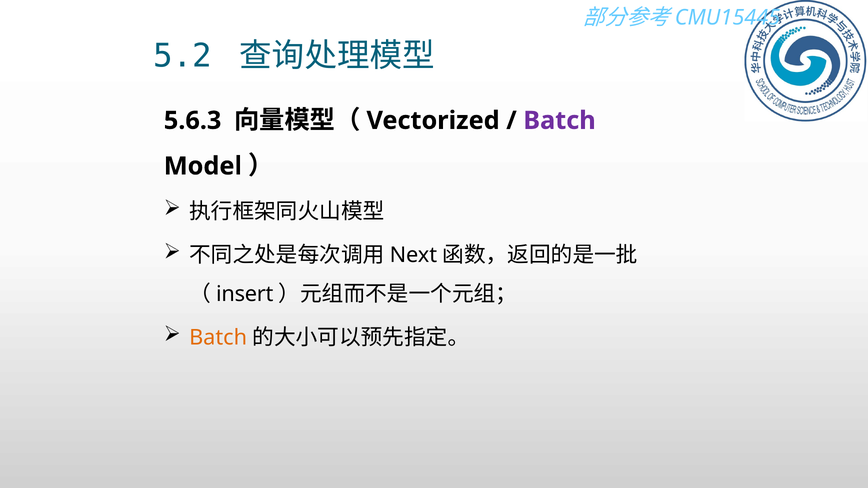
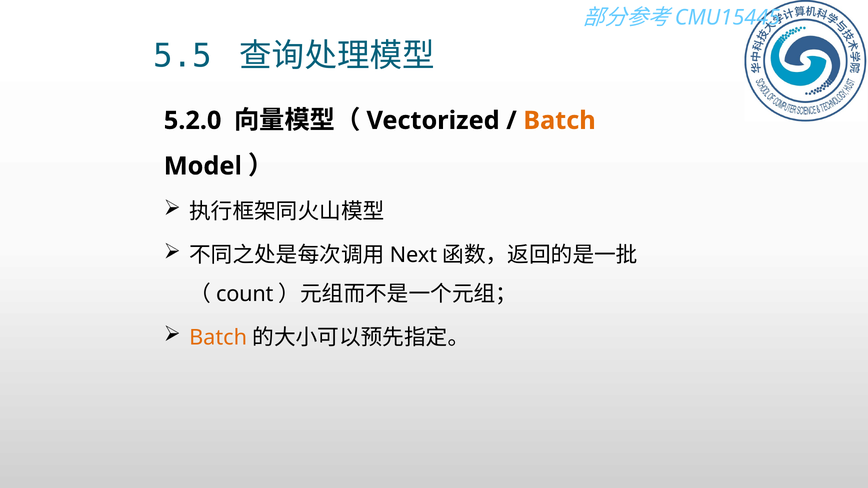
5.2: 5.2 -> 5.5 (183, 56)
5.6.3: 5.6.3 -> 5.2.0 (193, 121)
Batch colour: purple -> orange (559, 121)
insert: insert -> count (245, 294)
